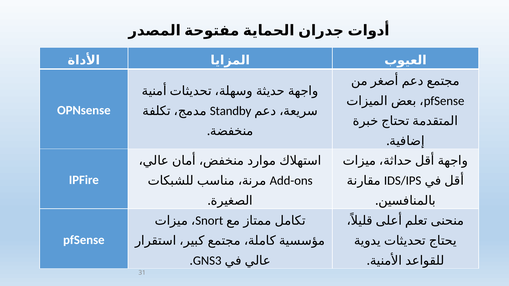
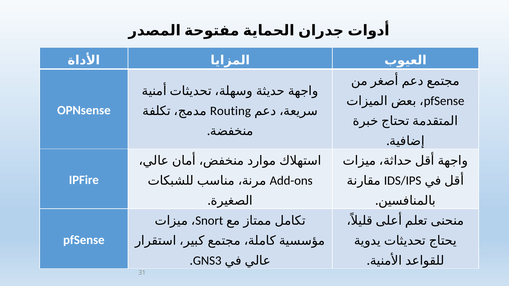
Standby: Standby -> Routing (230, 111)
